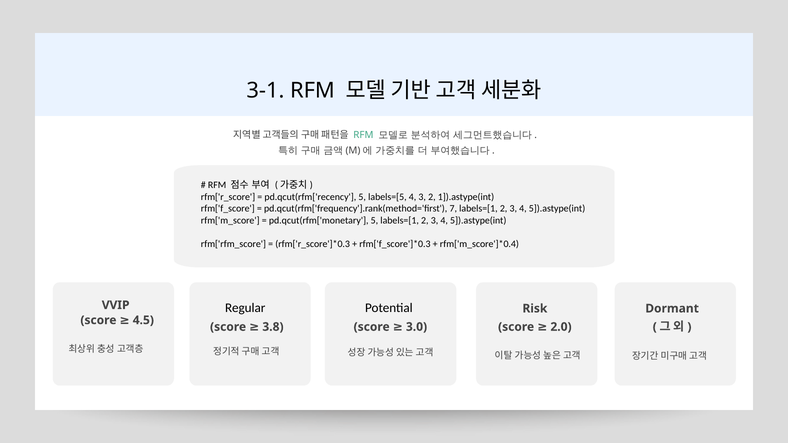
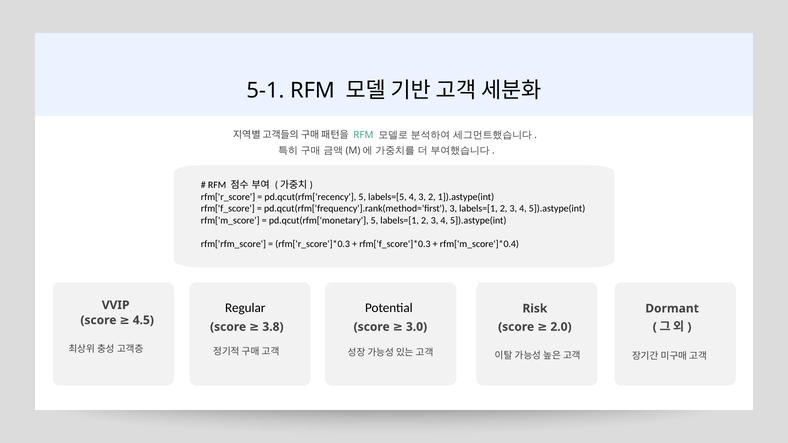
3-1: 3-1 -> 5-1 (265, 91)
pd.qcut(rfm['frequency'].rank(method='first 7: 7 -> 3 (453, 209)
